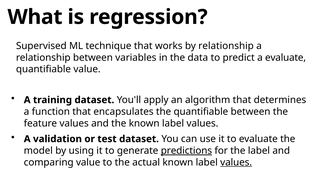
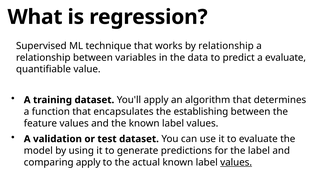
the quantifiable: quantifiable -> establishing (201, 112)
predictions underline: present -> none (186, 151)
comparing value: value -> apply (88, 163)
